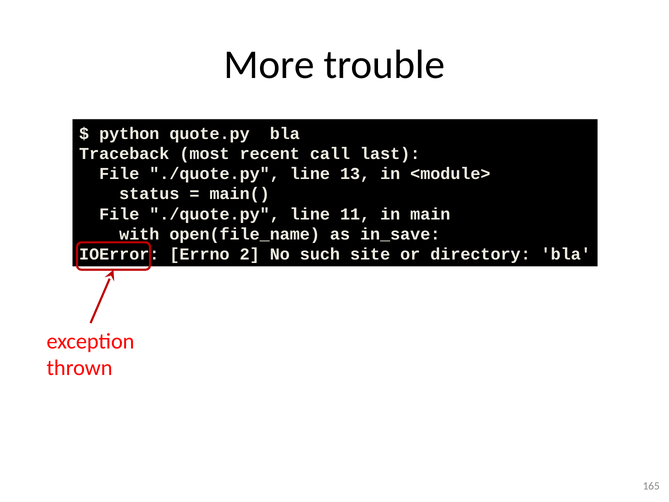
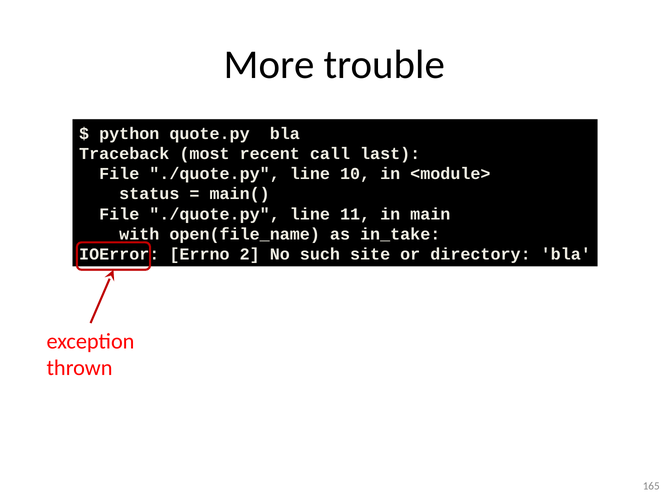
13: 13 -> 10 (355, 174)
in_save: in_save -> in_take (400, 234)
